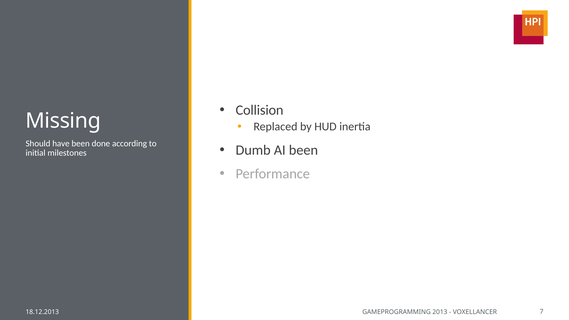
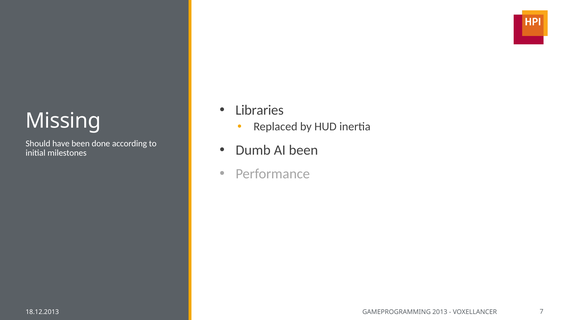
Collision: Collision -> Libraries (260, 110)
